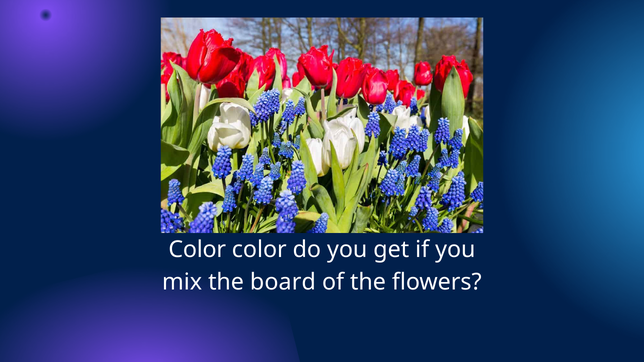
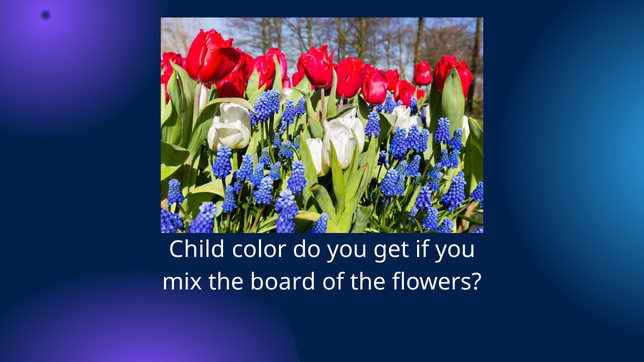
Color: Color -> Child (197, 250)
